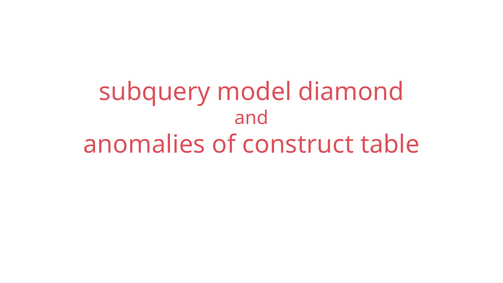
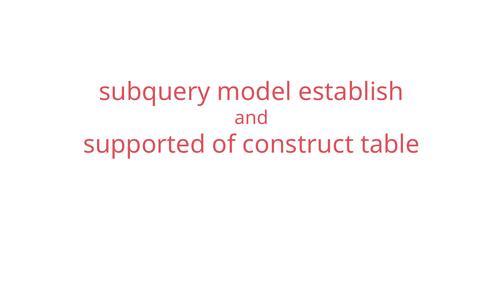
diamond: diamond -> establish (351, 92)
anomalies: anomalies -> supported (144, 145)
